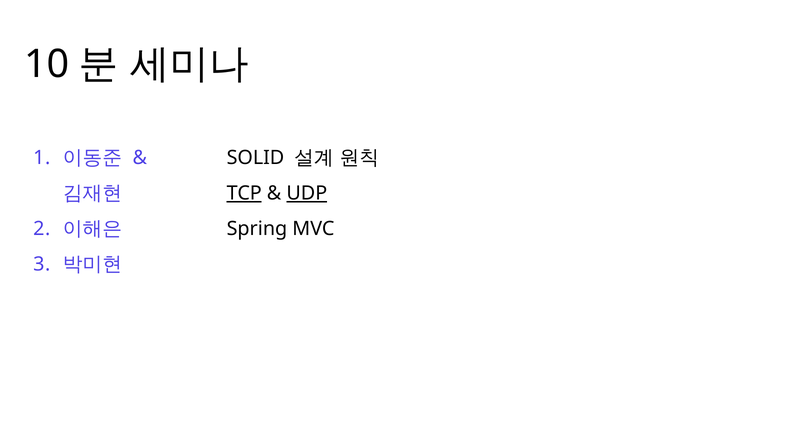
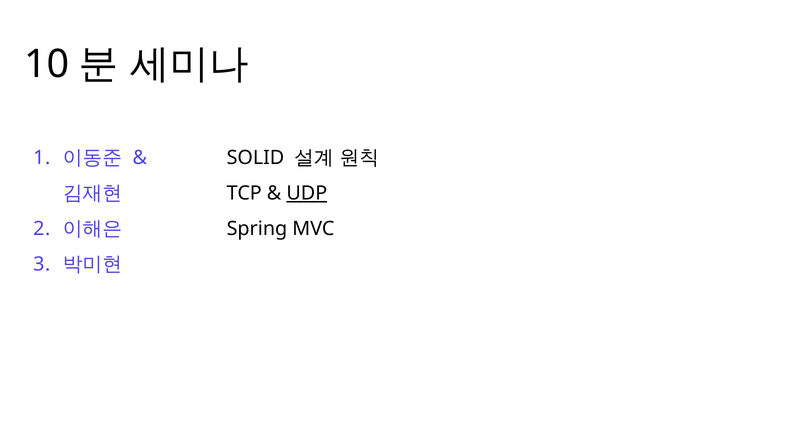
TCP underline: present -> none (244, 193)
